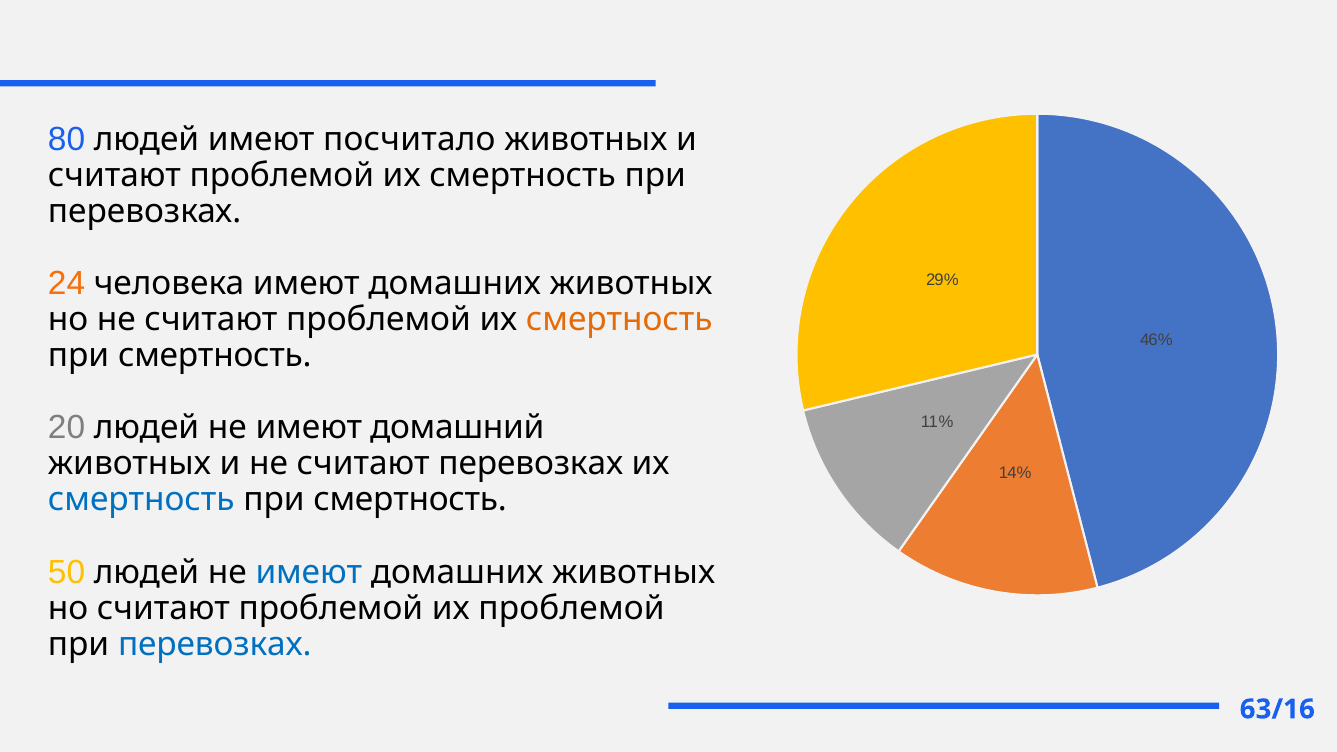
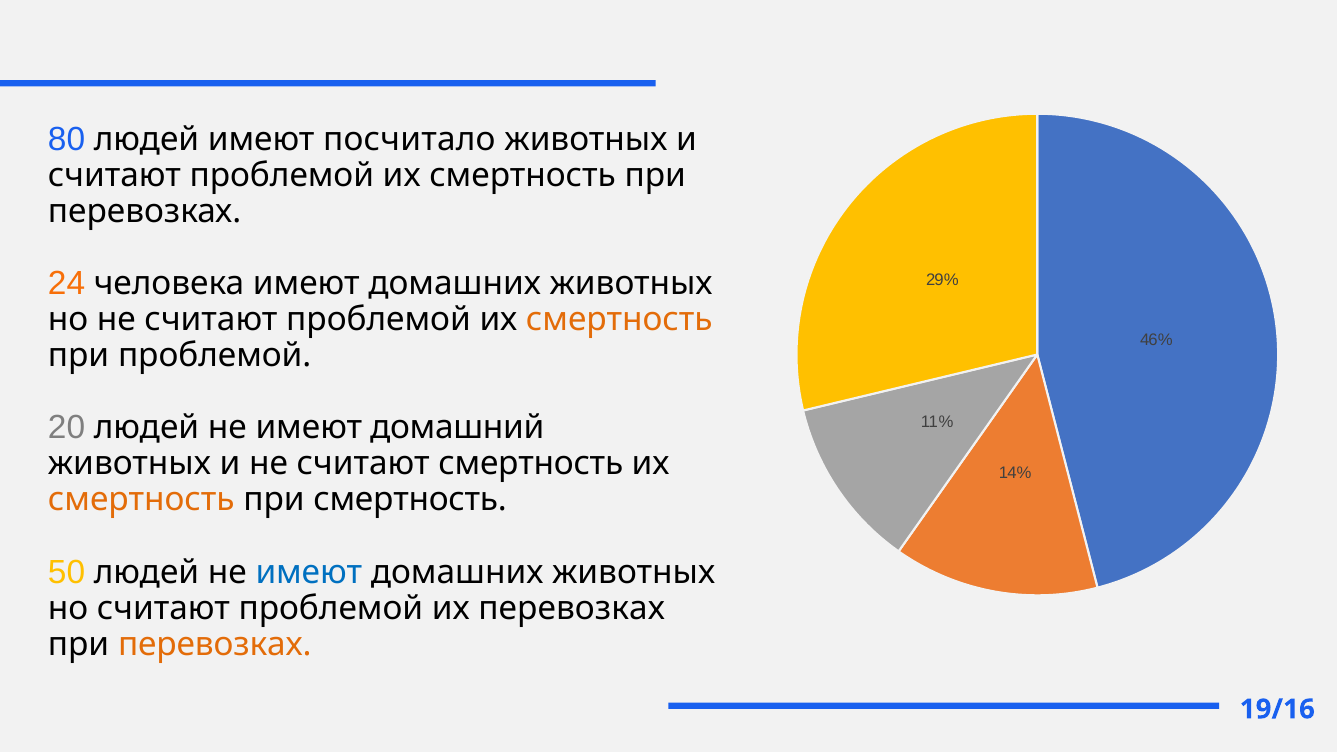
смертность: смертность -> проблемой (215, 356)
считают перевозках: перевозках -> смертность (531, 464)
смертность colour: blue -> orange (141, 500)
их проблемой: проблемой -> перевозках (572, 608)
перевозках colour: blue -> orange (215, 644)
63/16: 63/16 -> 19/16 (1277, 709)
